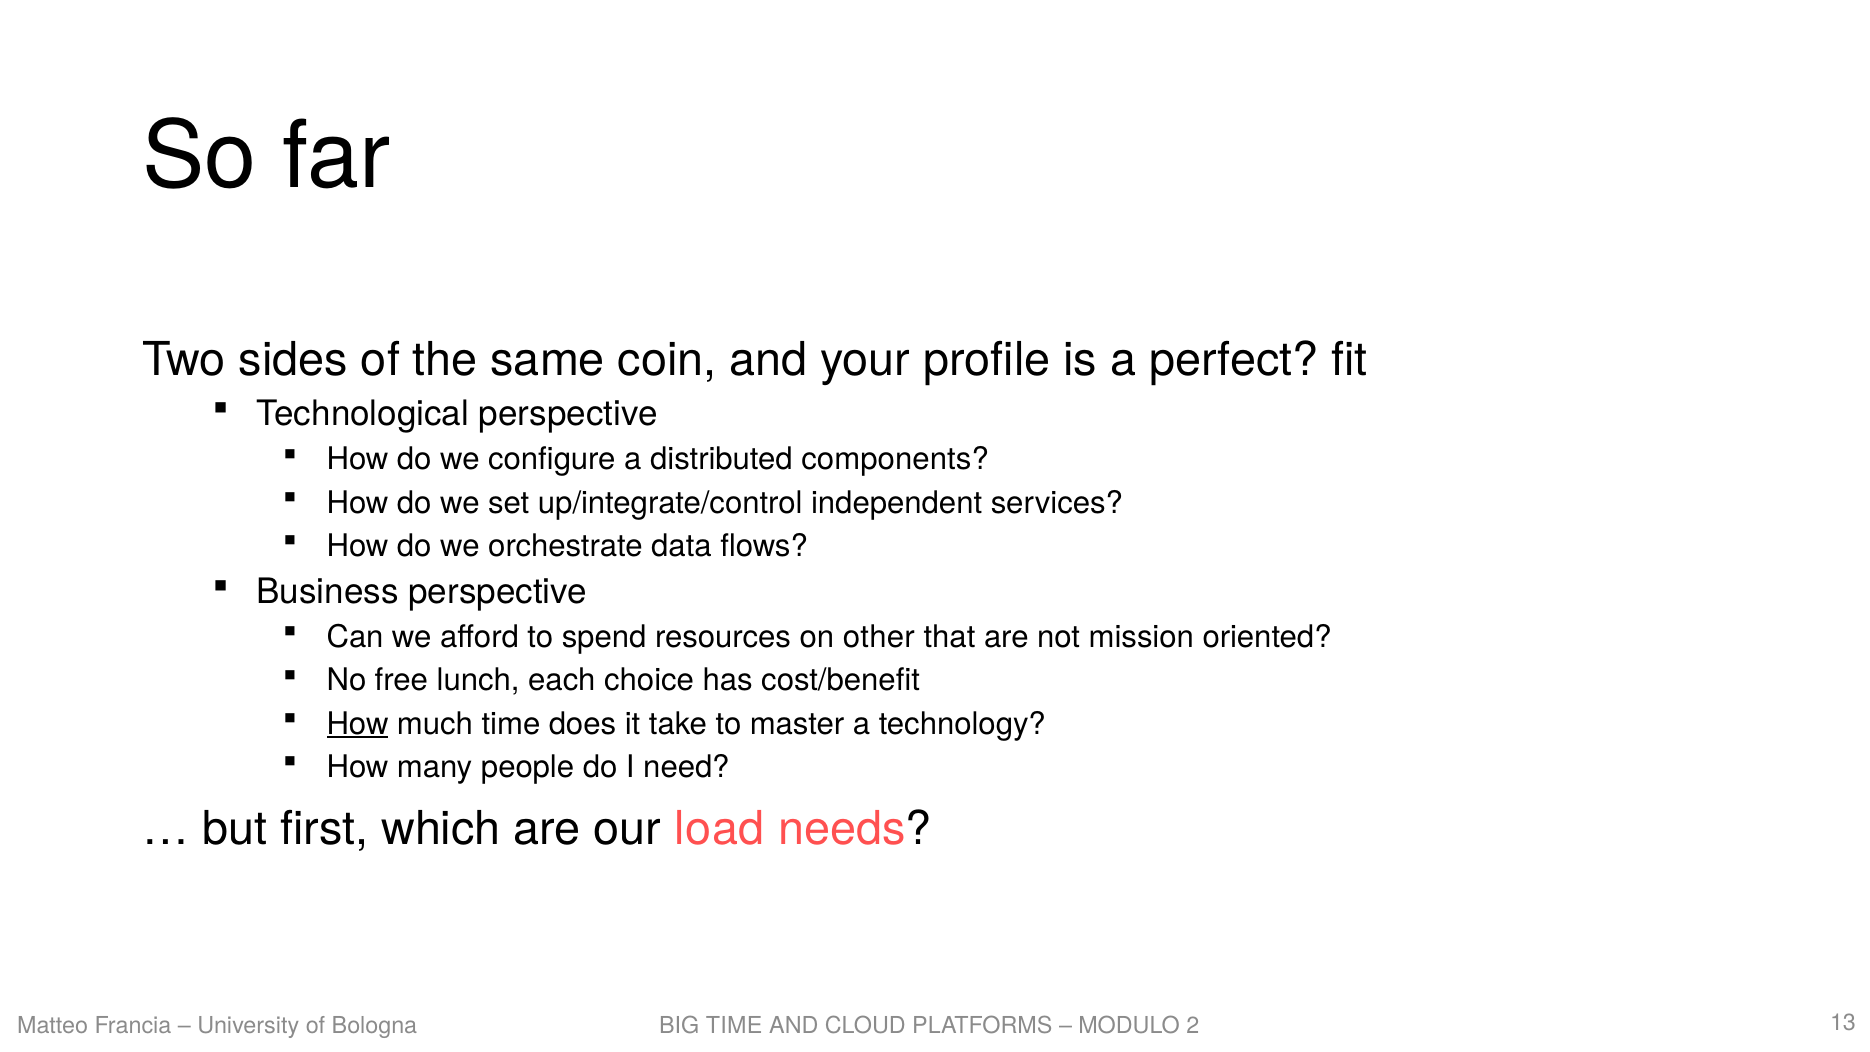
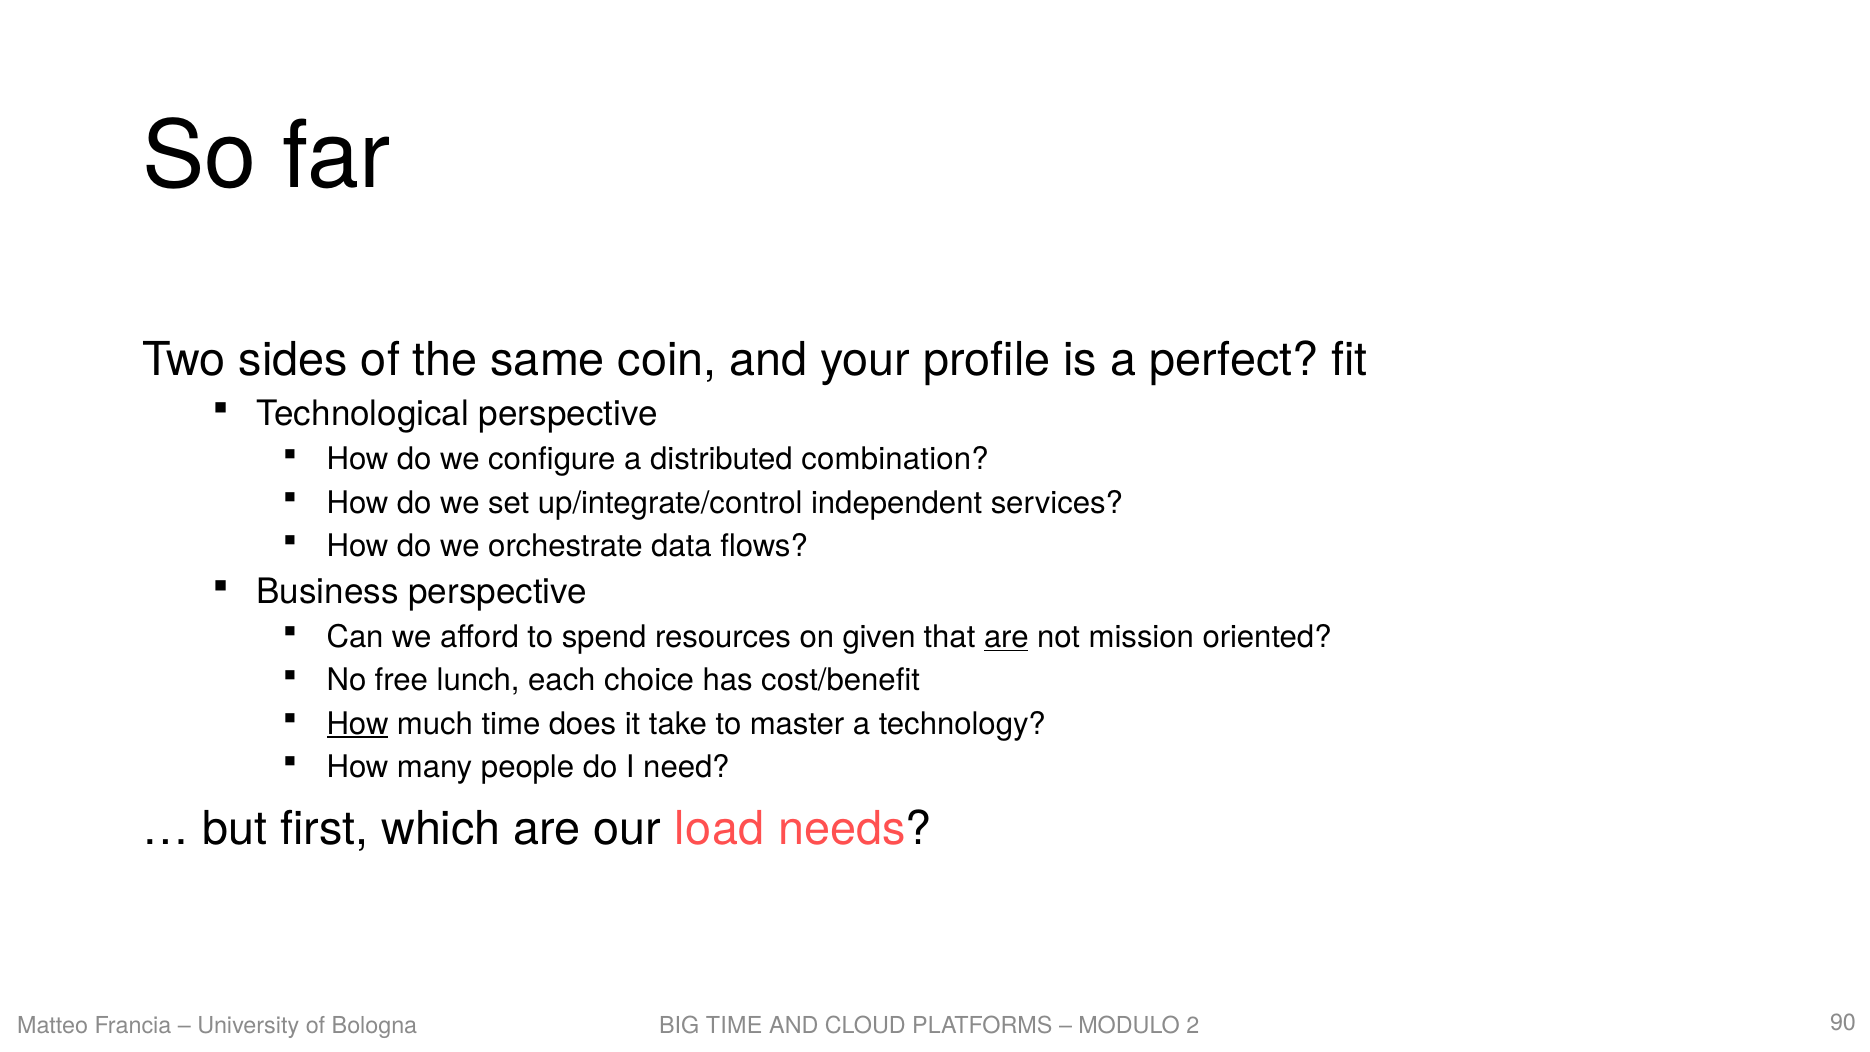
components: components -> combination (895, 459)
other: other -> given (879, 637)
are underline: none -> present (1006, 637)
13: 13 -> 90 (1843, 1023)
